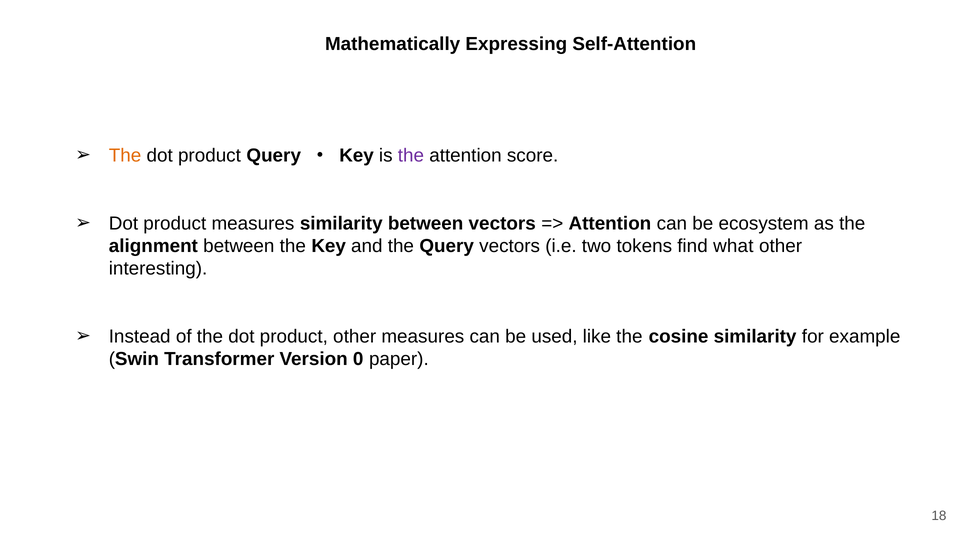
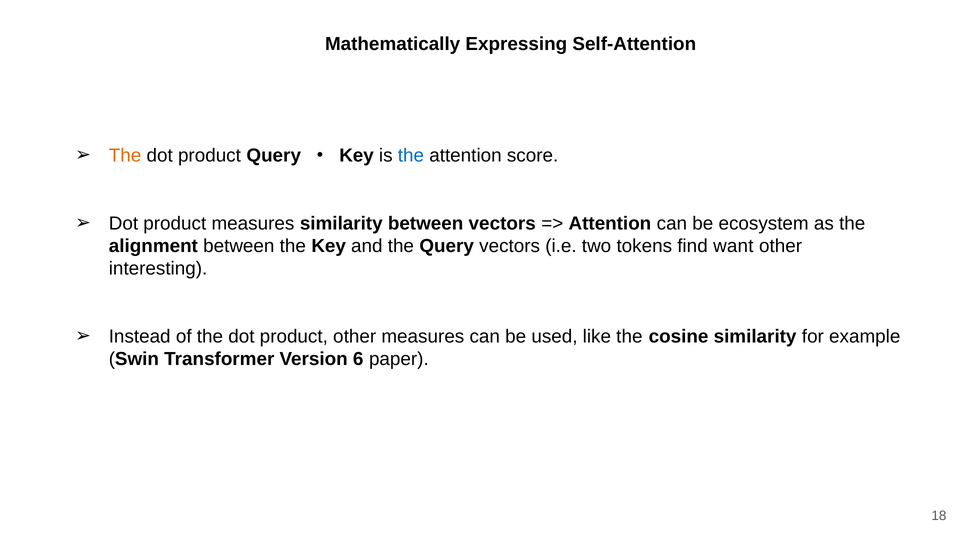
the colour: purple -> blue (411, 156)
what: what -> want (733, 246)
0: 0 -> 6 (358, 359)
